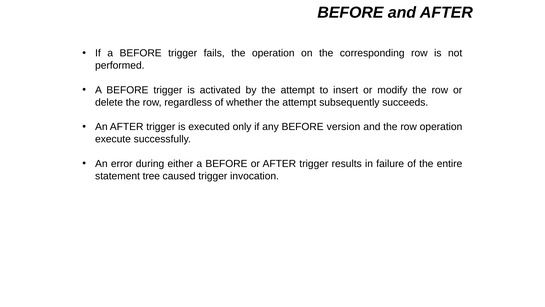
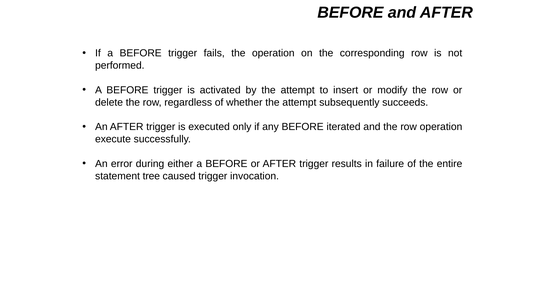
version: version -> iterated (344, 127)
